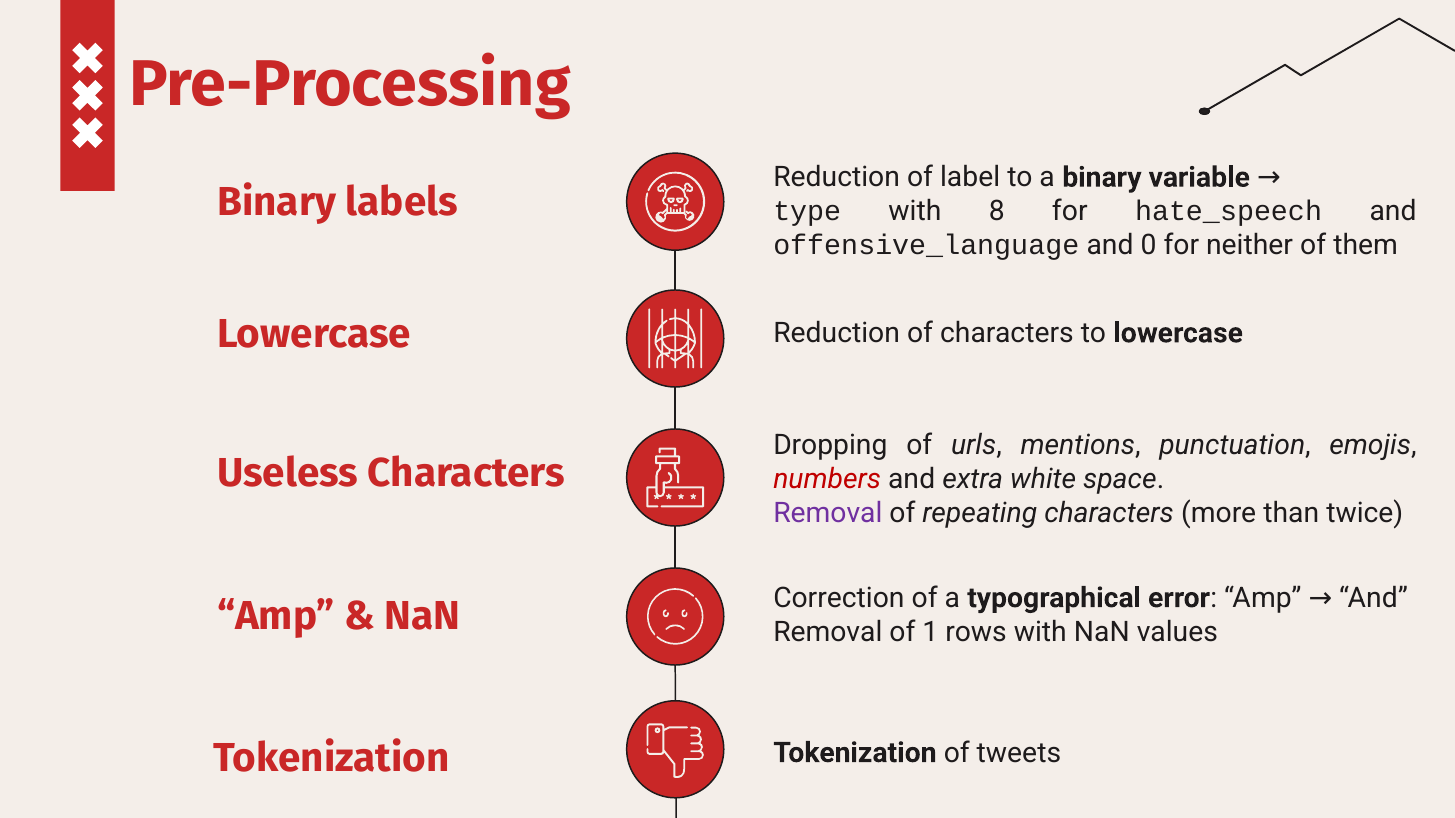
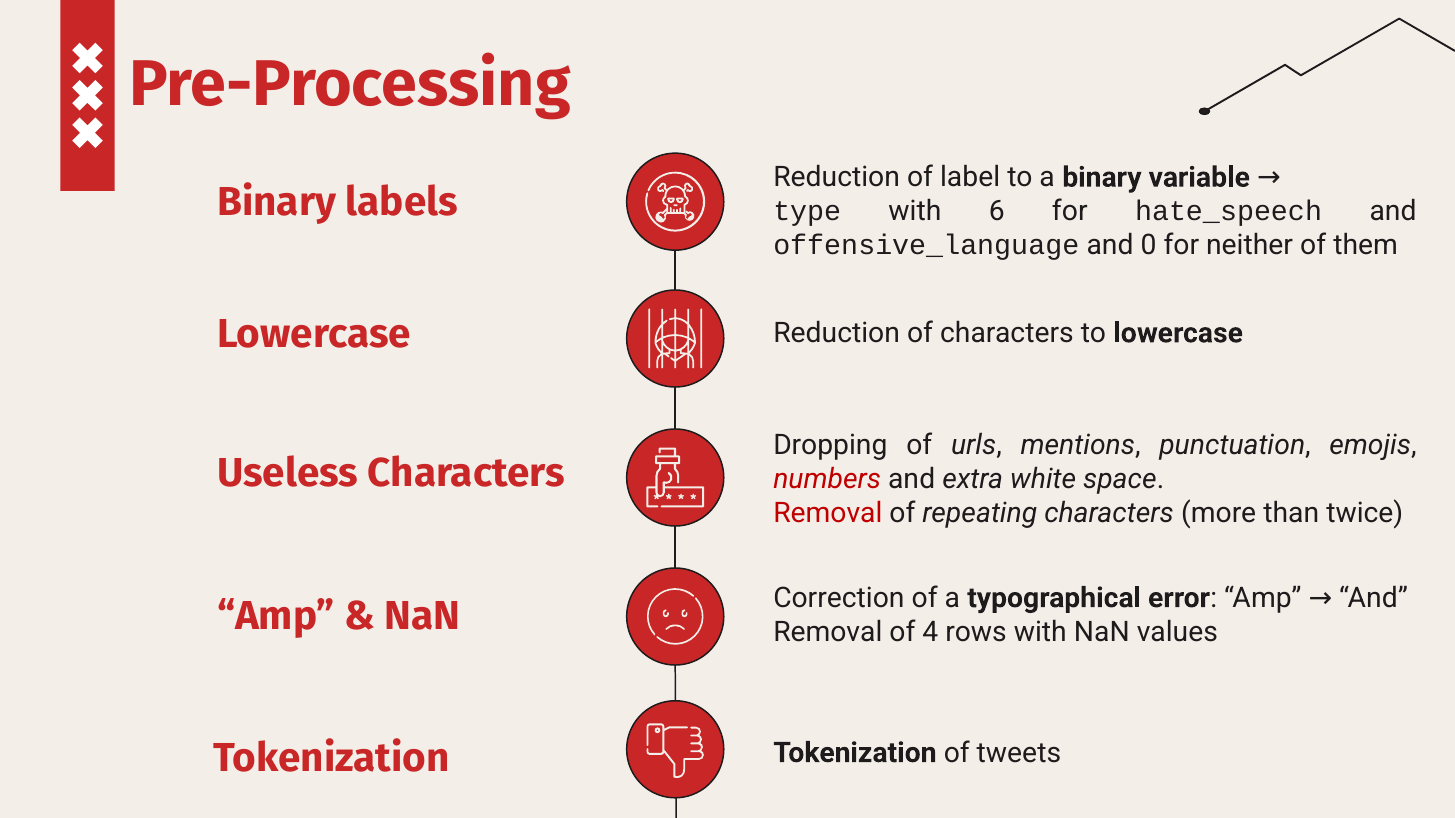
8: 8 -> 6 (997, 211)
Removal colour: purple -> red (828, 514)
1: 1 -> 4 (930, 632)
